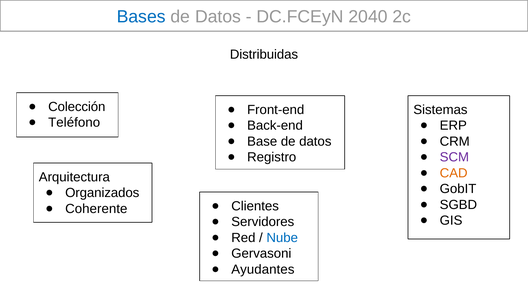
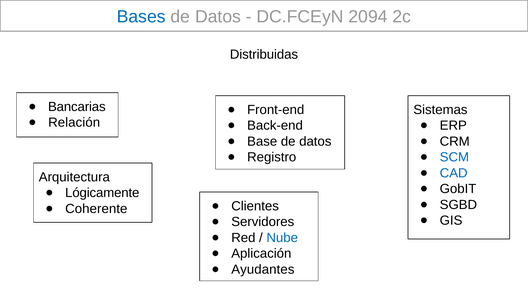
2040: 2040 -> 2094 (368, 17)
Colección: Colección -> Bancarias (77, 107)
Teléfono: Teléfono -> Relación (74, 123)
SCM colour: purple -> blue (454, 157)
CAD colour: orange -> blue (454, 173)
Organizados: Organizados -> Lógicamente (102, 193)
Gervasoni: Gervasoni -> Aplicación (261, 254)
